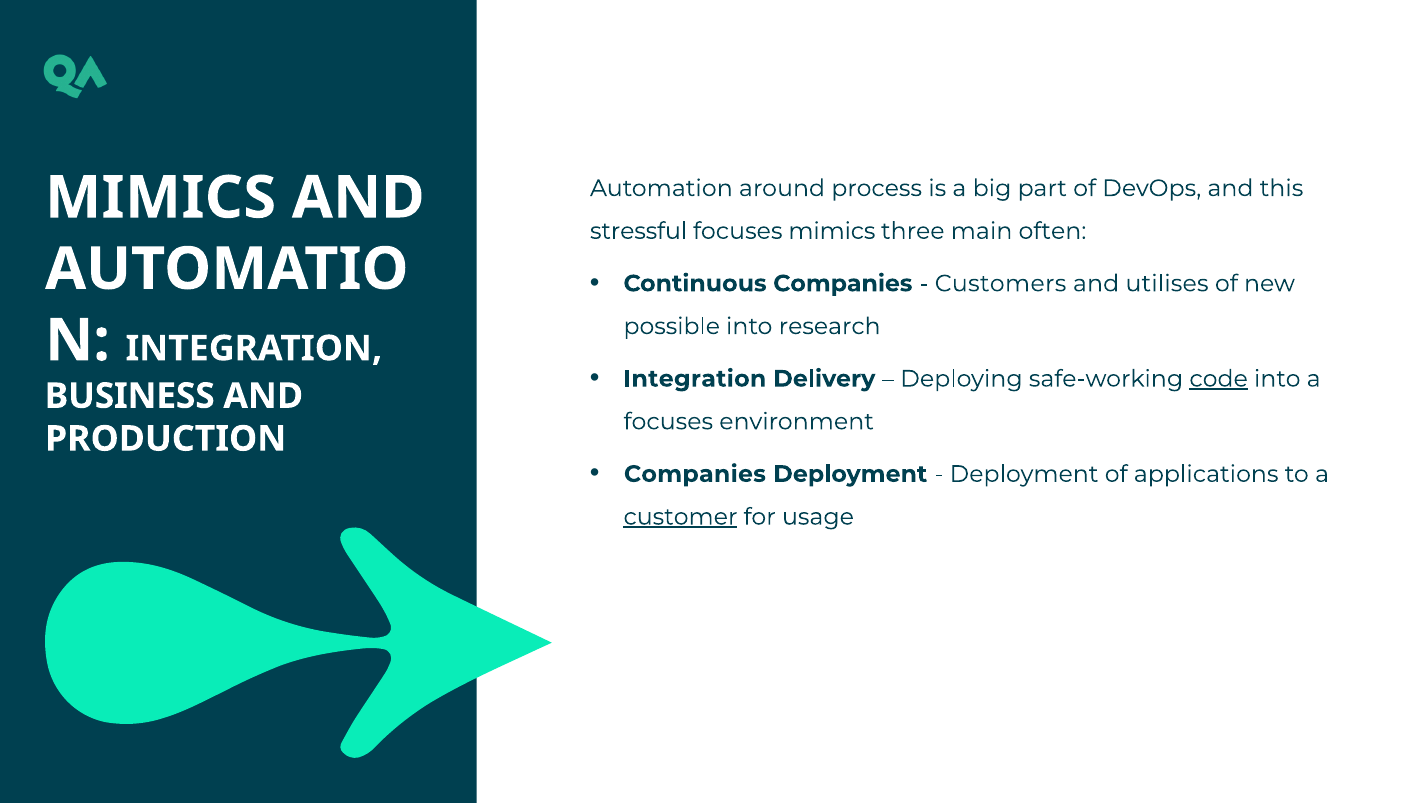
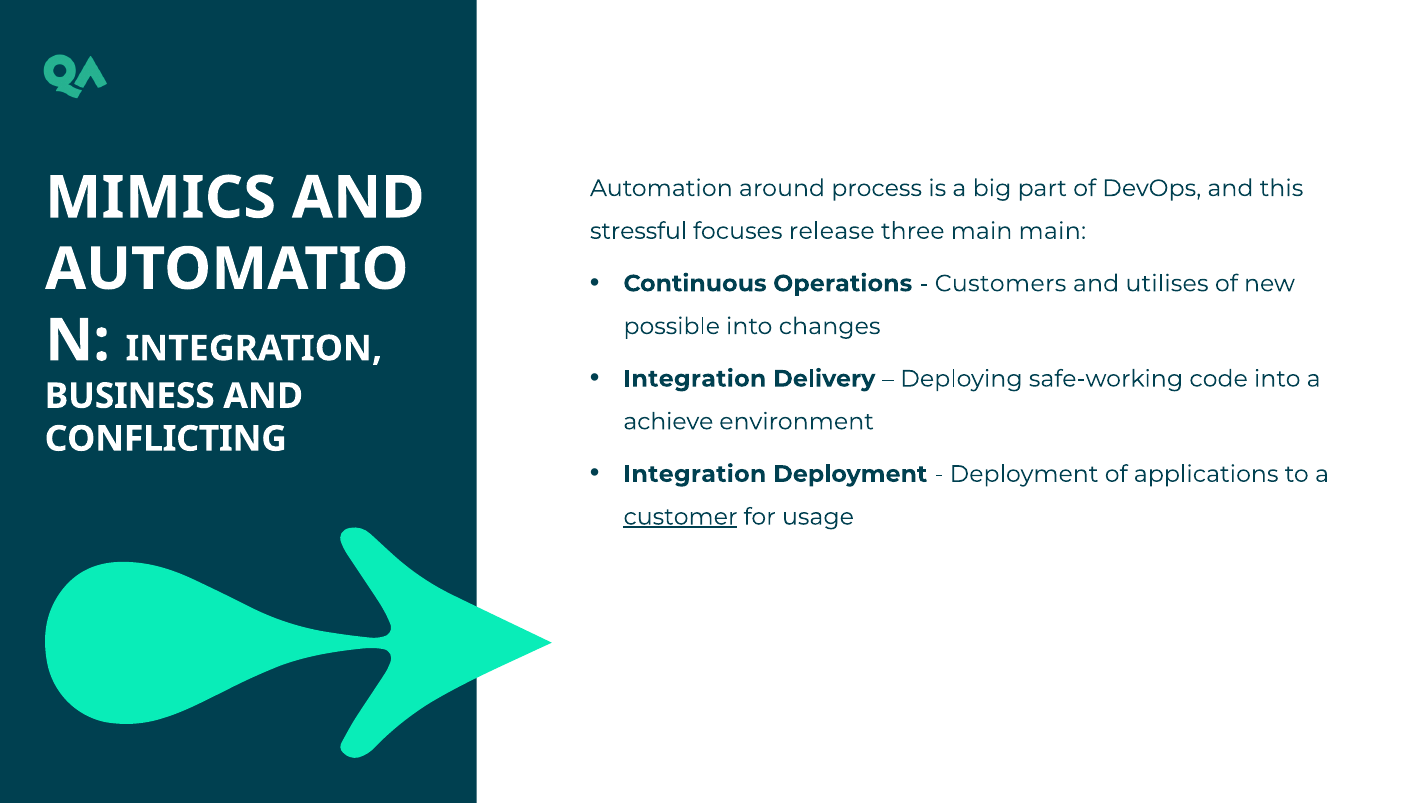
focuses mimics: mimics -> release (832, 231)
main often: often -> main (1052, 231)
Continuous Companies: Companies -> Operations (843, 284)
research: research -> changes (830, 326)
code underline: present -> none (1219, 379)
focuses: focuses -> achieve (668, 422)
PRODUCTION: PRODUCTION -> CONFLICTING (166, 439)
Companies: Companies -> Integration (695, 474)
